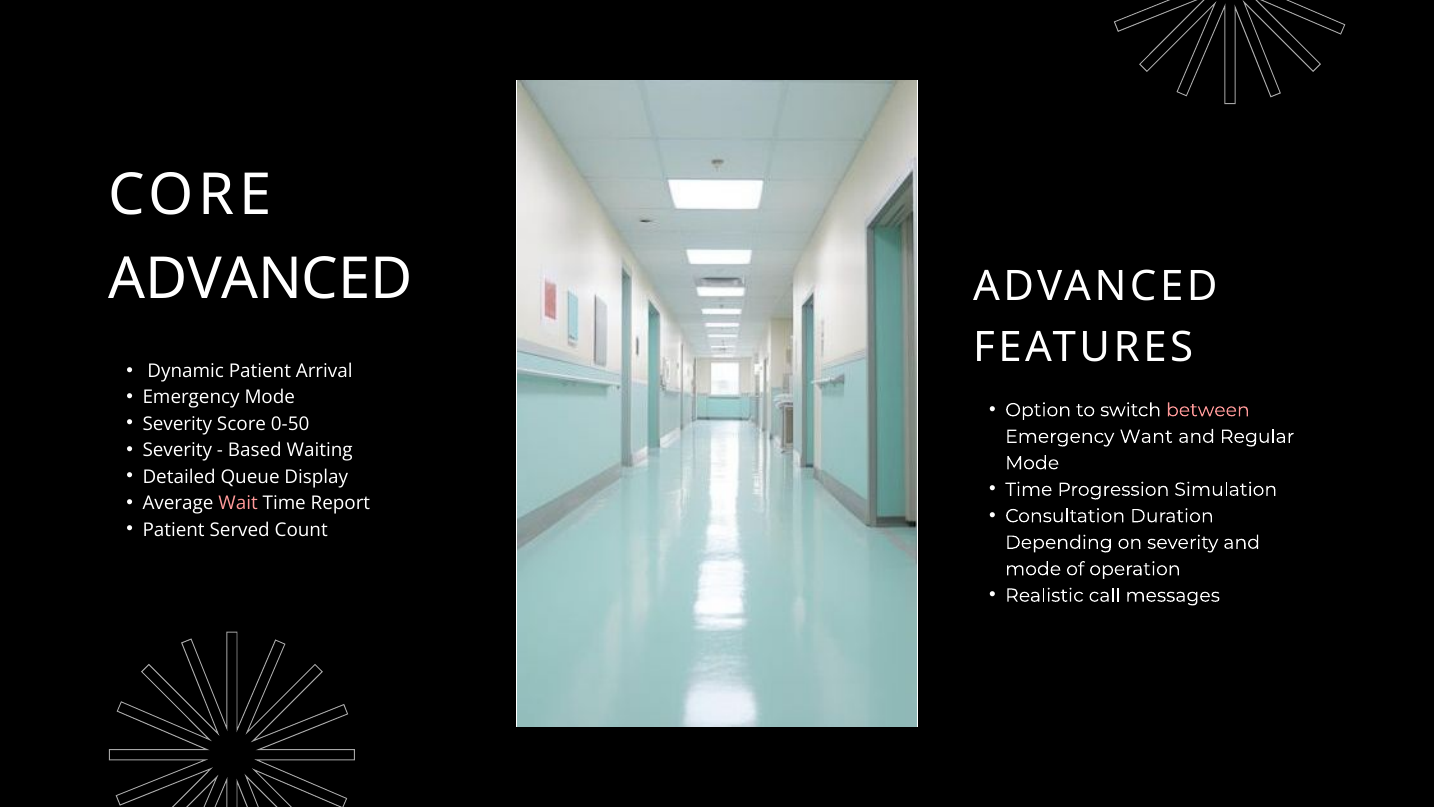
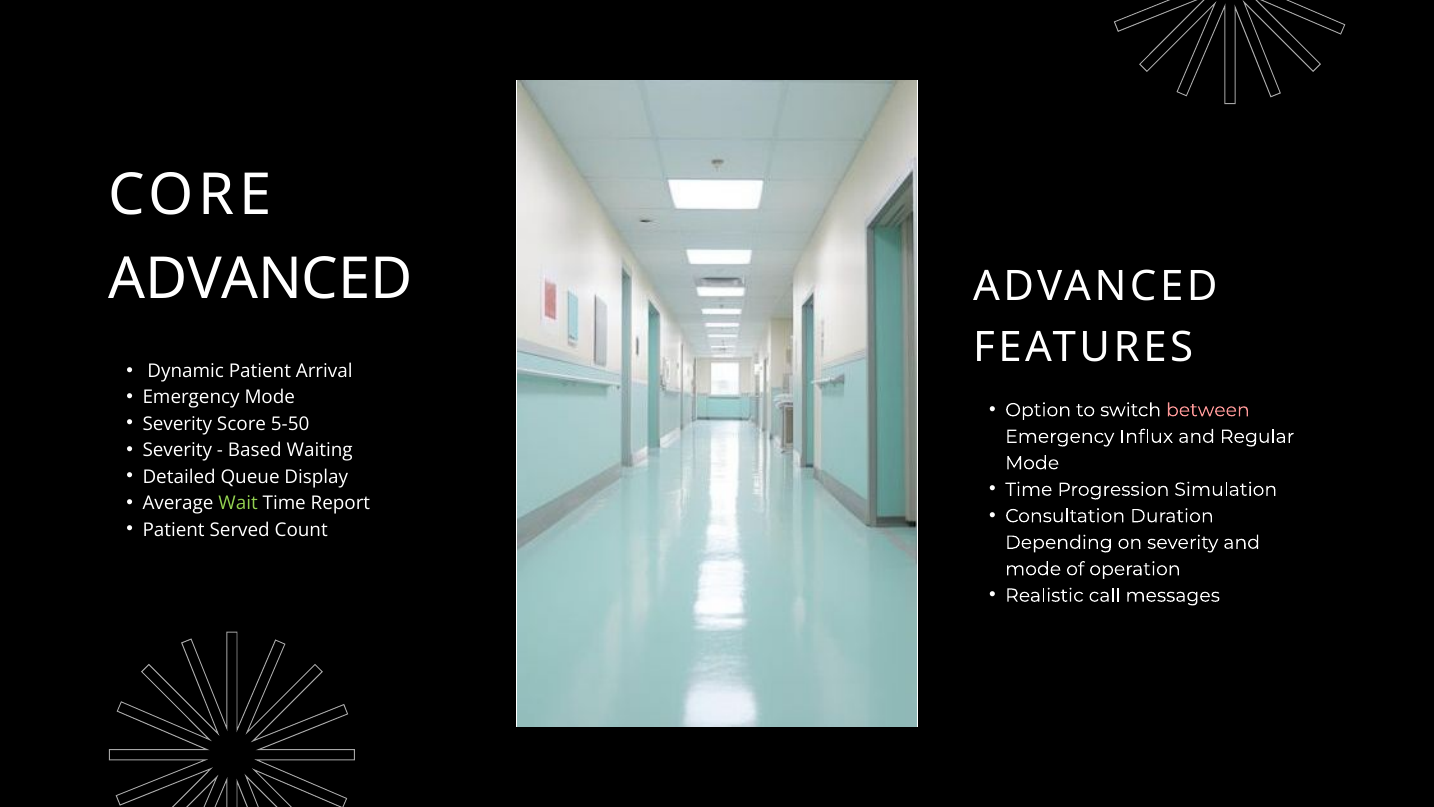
0-50: 0-50 -> 5-50 (290, 424)
Want: Want -> Influx (1146, 436)
Wait colour: pink -> light green (238, 503)
